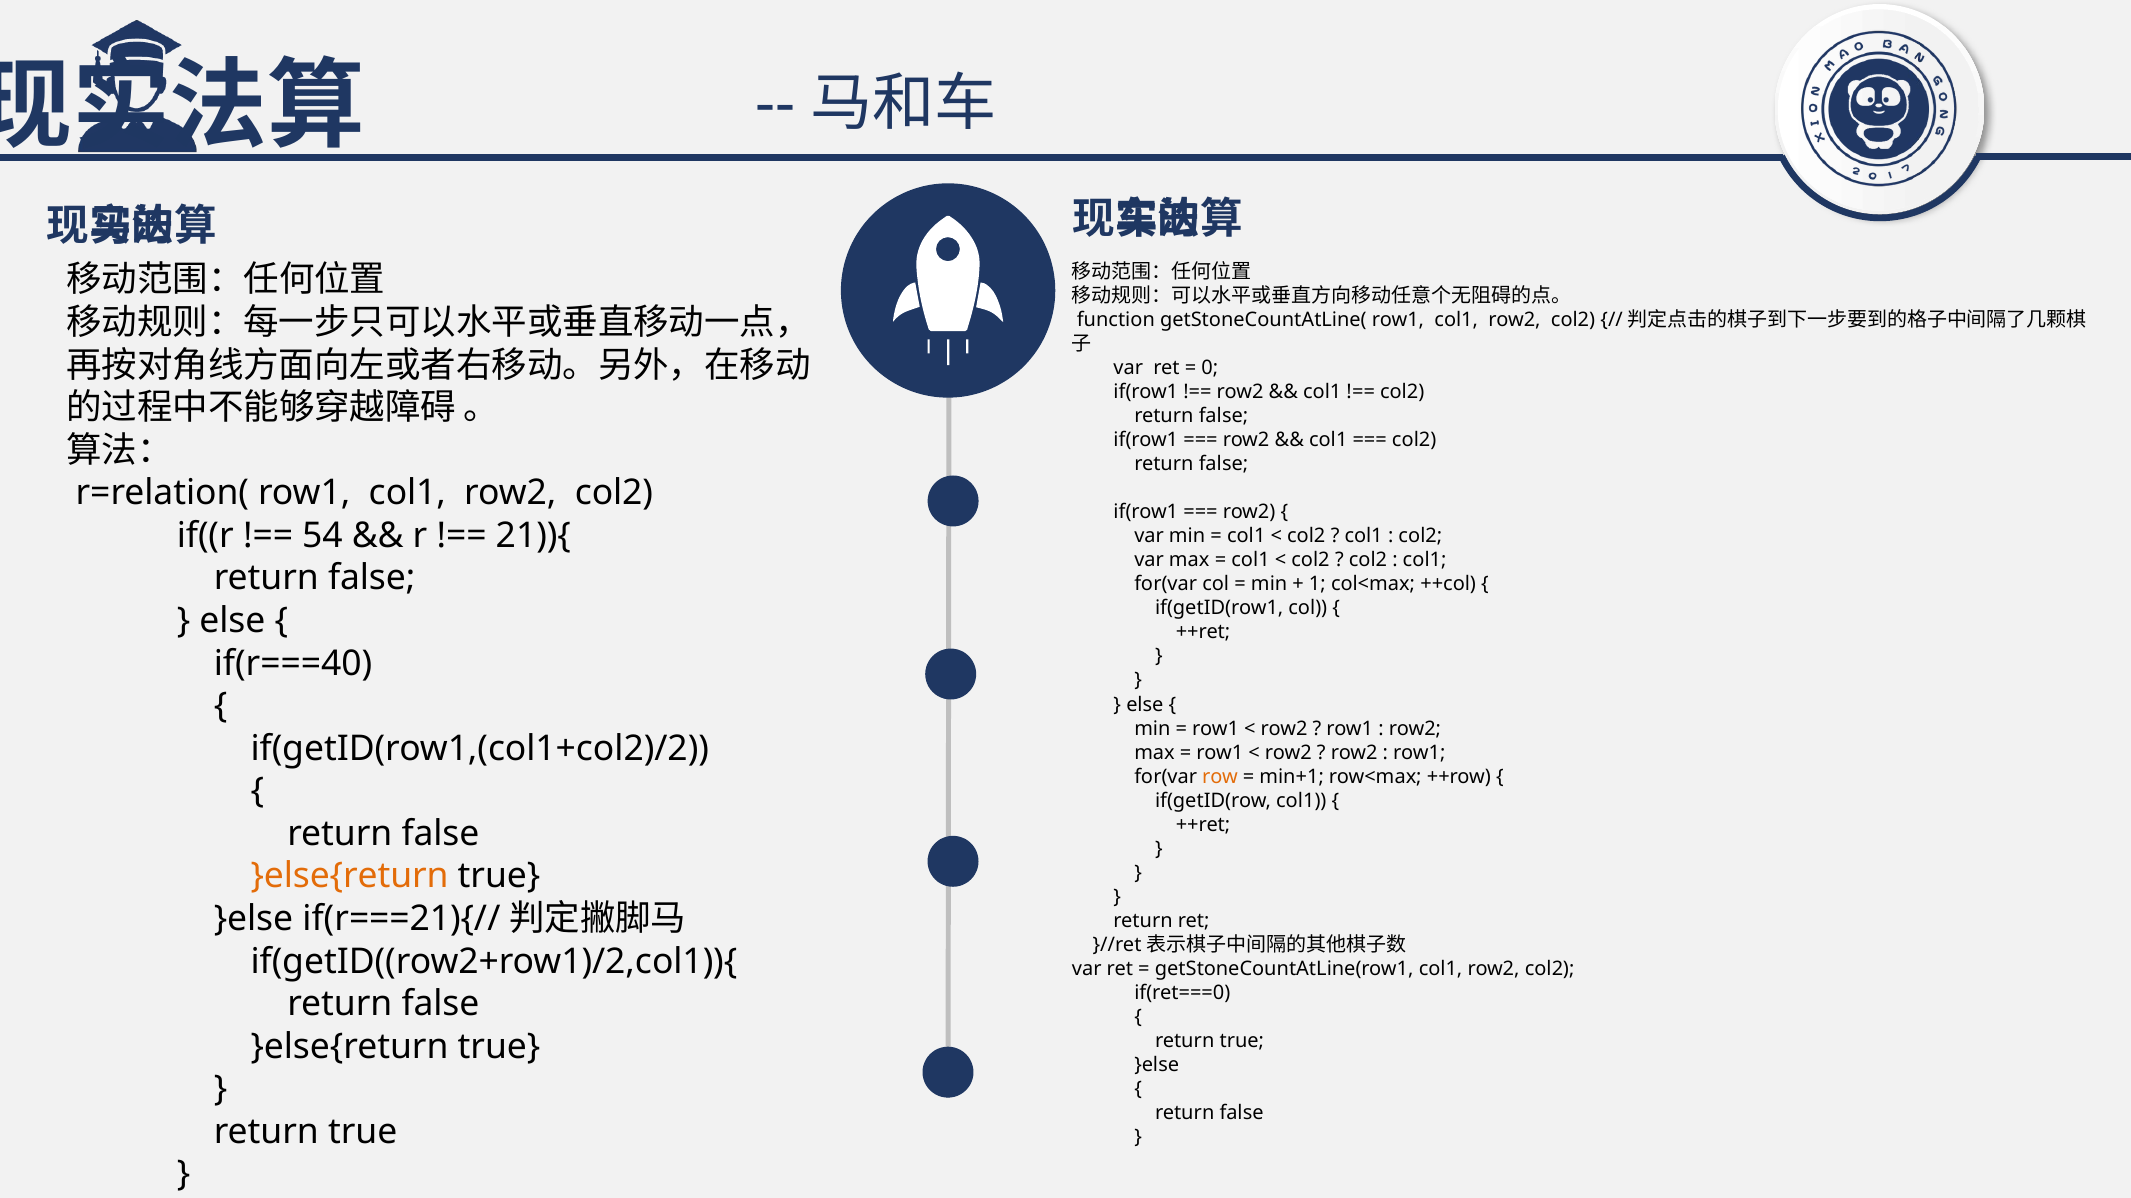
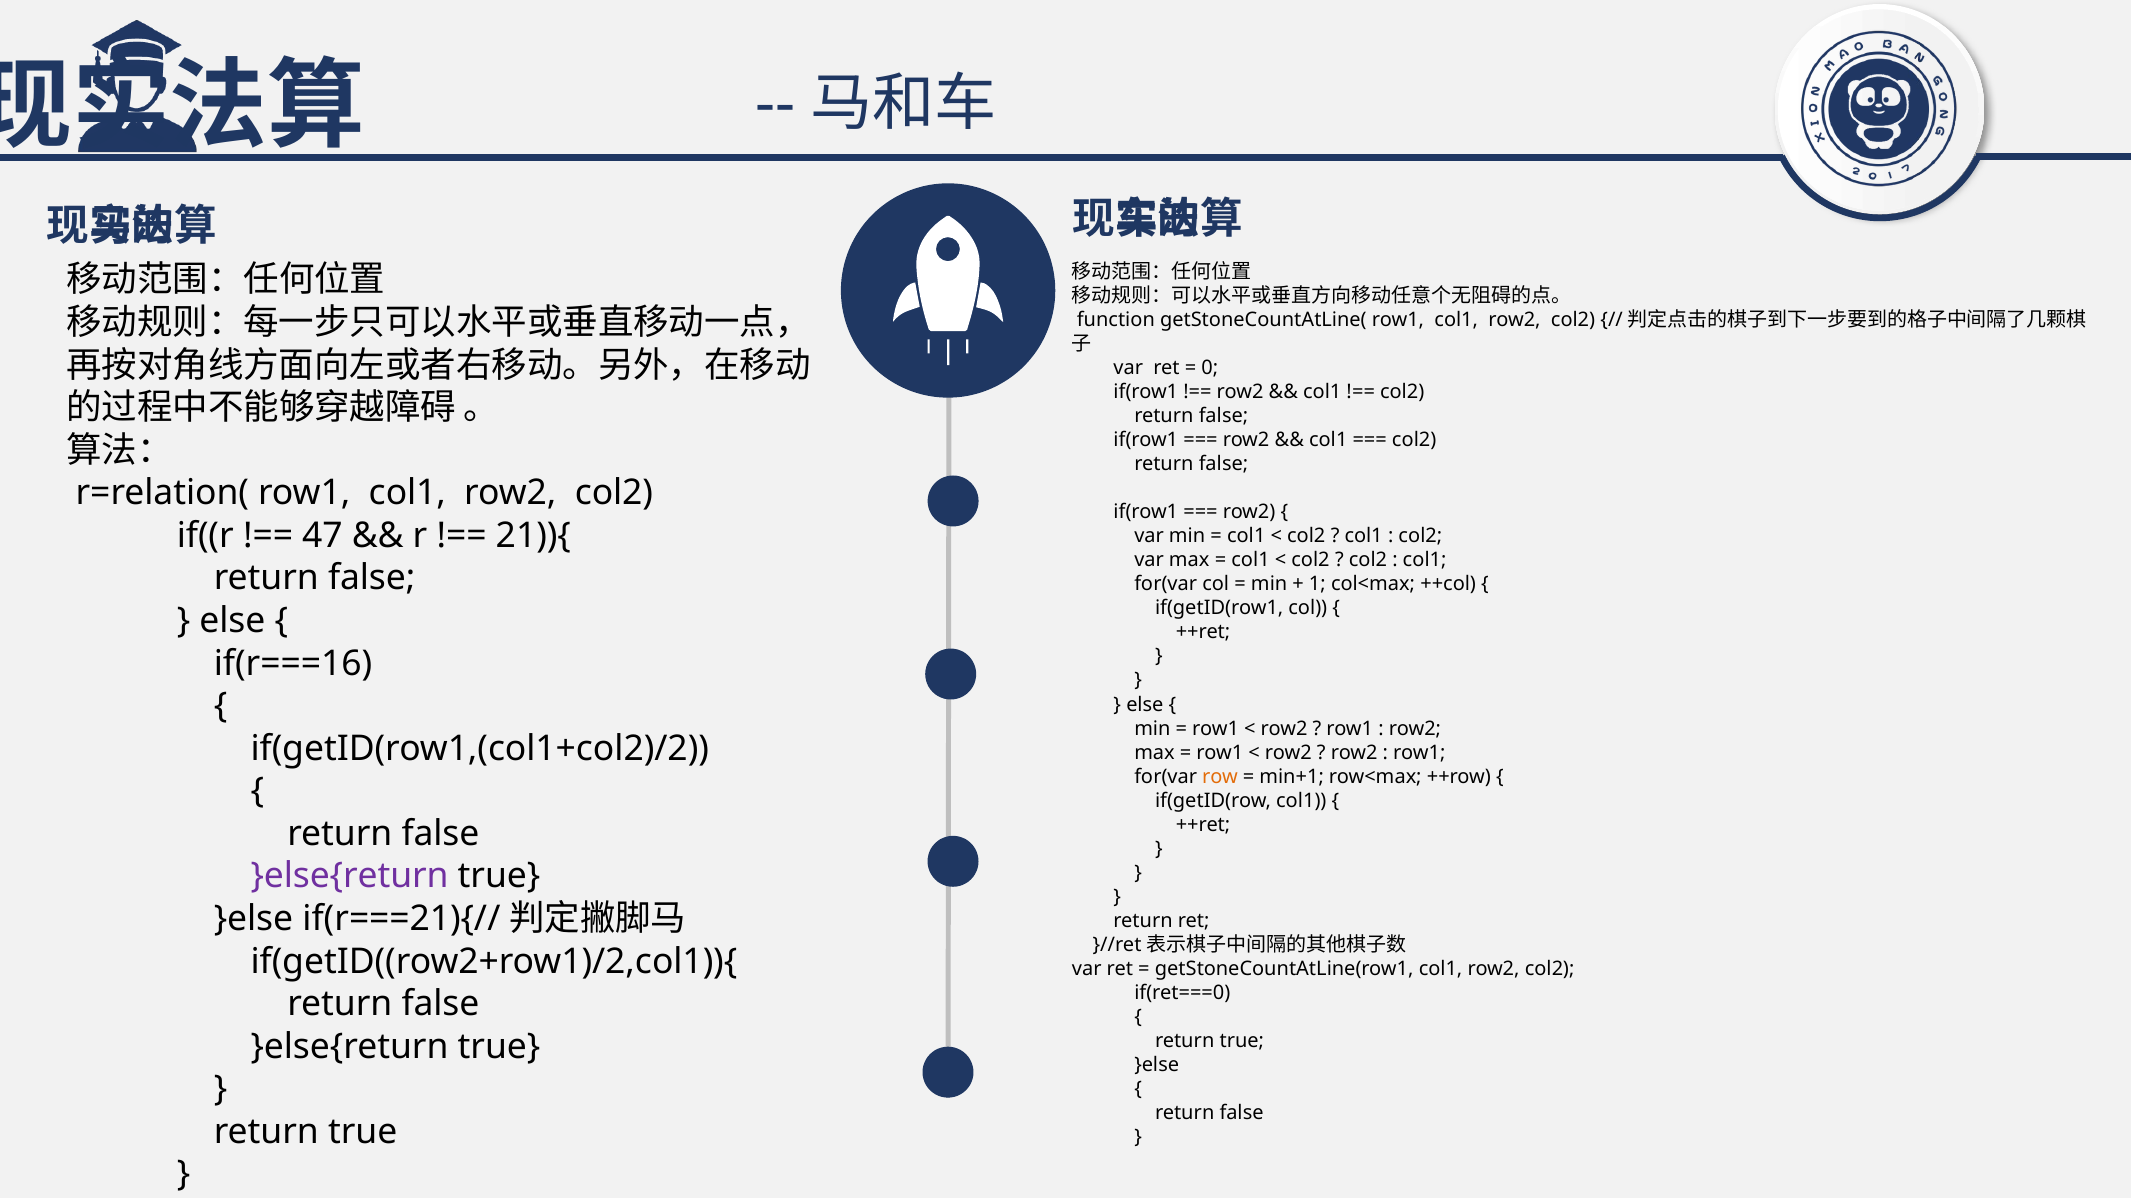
54: 54 -> 47 (322, 536)
if(r===40: if(r===40 -> if(r===16 (293, 664)
}else{return colour: orange -> purple (350, 877)
